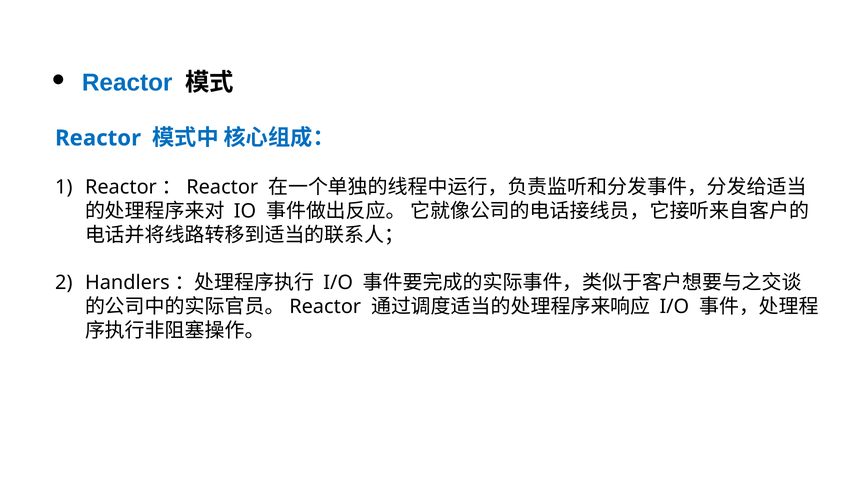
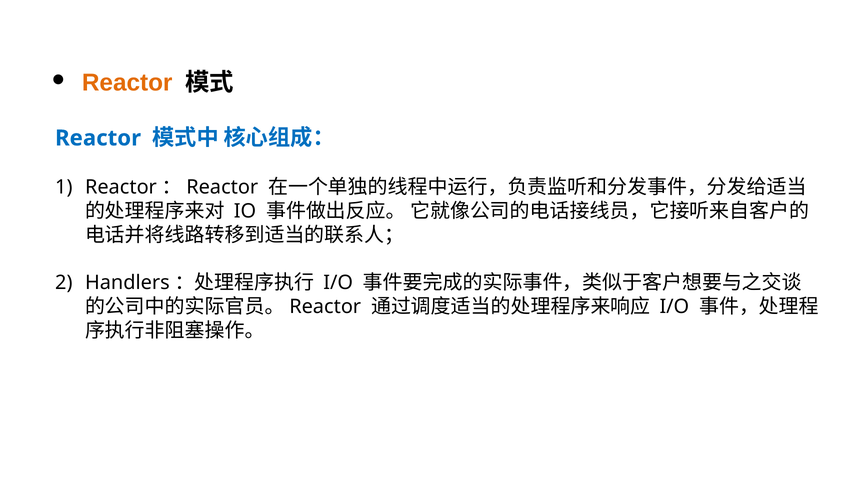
Reactor colour: blue -> orange (127, 83)
